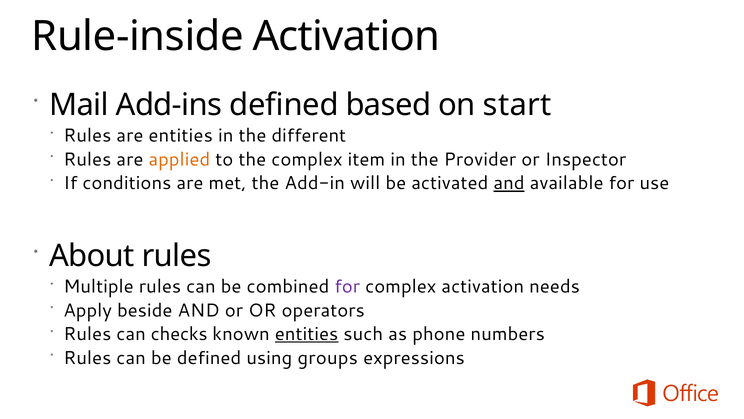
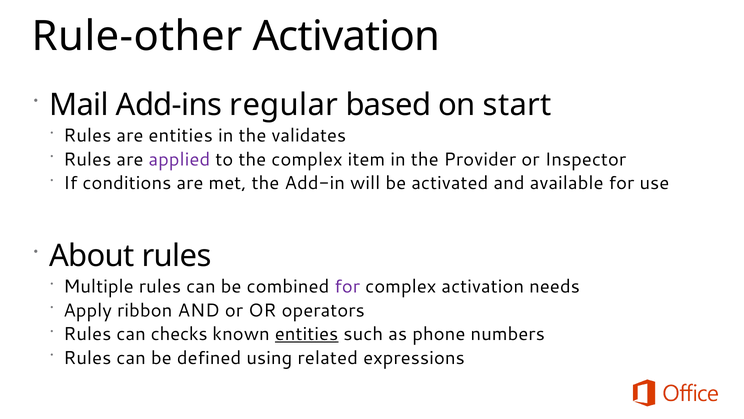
Rule-inside: Rule-inside -> Rule-other (137, 36)
Add-ins defined: defined -> regular (284, 105)
different: different -> validates (309, 136)
applied colour: orange -> purple (179, 159)
and underline: present -> none (509, 183)
beside: beside -> ribbon (145, 310)
groups: groups -> related (328, 358)
